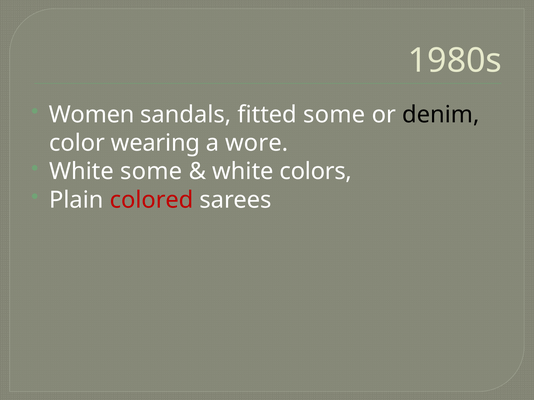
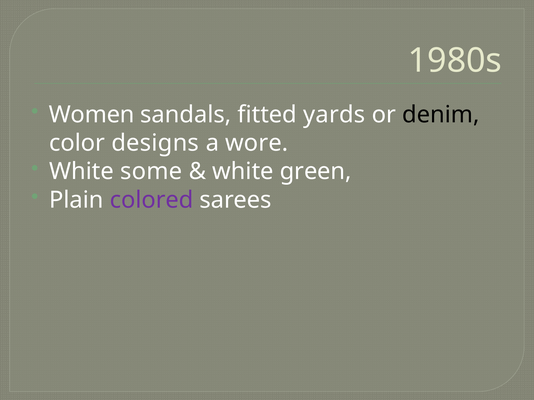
fitted some: some -> yards (334, 115)
wearing: wearing -> designs (155, 143)
colors: colors -> green (316, 172)
colored colour: red -> purple (152, 200)
